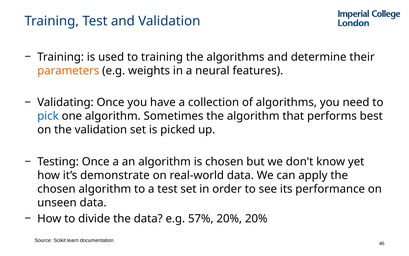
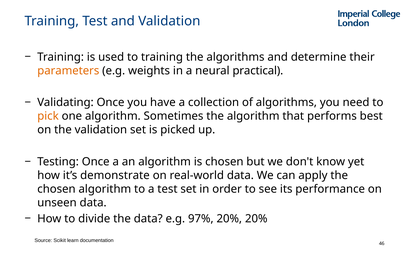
features: features -> practical (258, 71)
pick colour: blue -> orange (48, 116)
57%: 57% -> 97% (201, 218)
